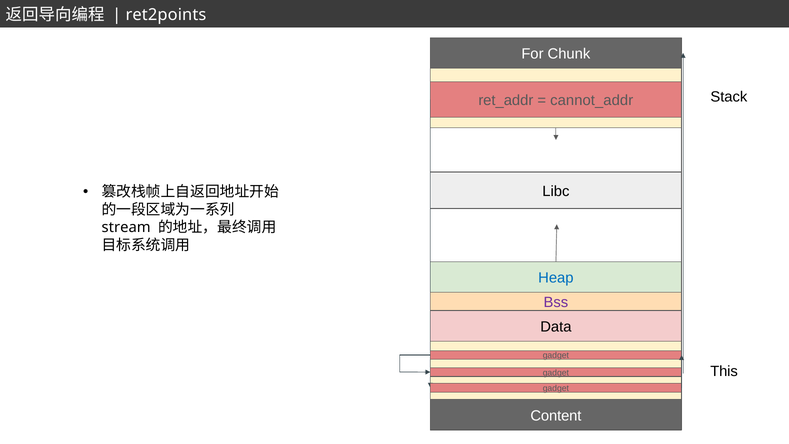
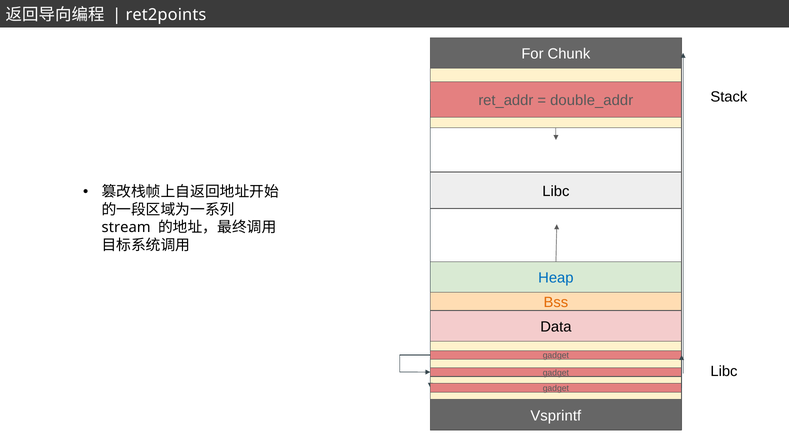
cannot_addr: cannot_addr -> double_addr (592, 101)
Bss colour: purple -> orange (556, 302)
This: This -> Libc (724, 371)
Content: Content -> Vsprintf (556, 416)
